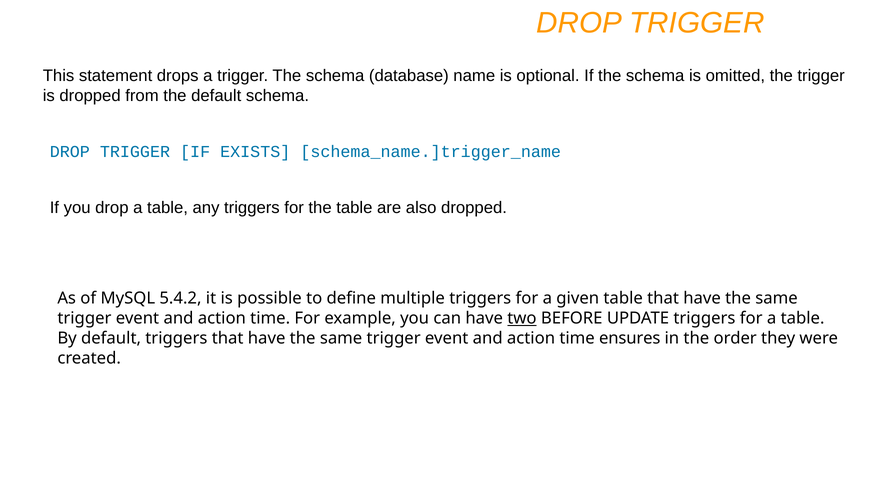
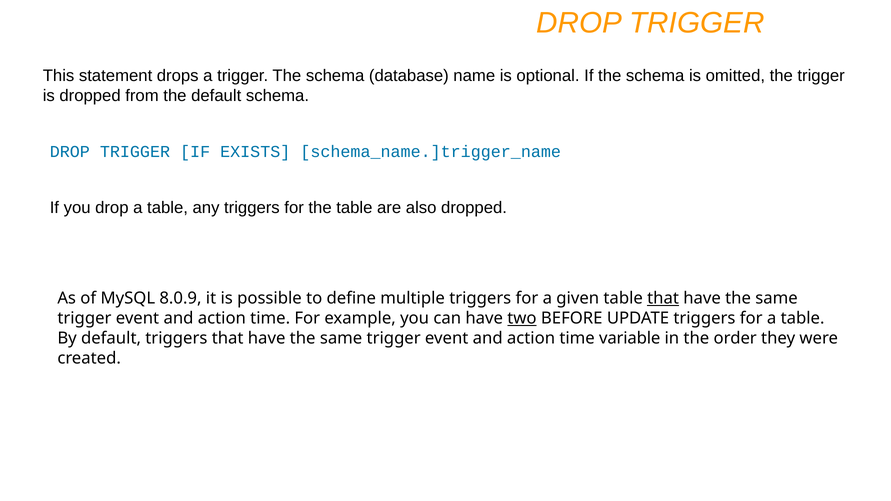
5.4.2: 5.4.2 -> 8.0.9 (180, 298)
that underline: none -> present (663, 298)
ensures: ensures -> variable (630, 339)
